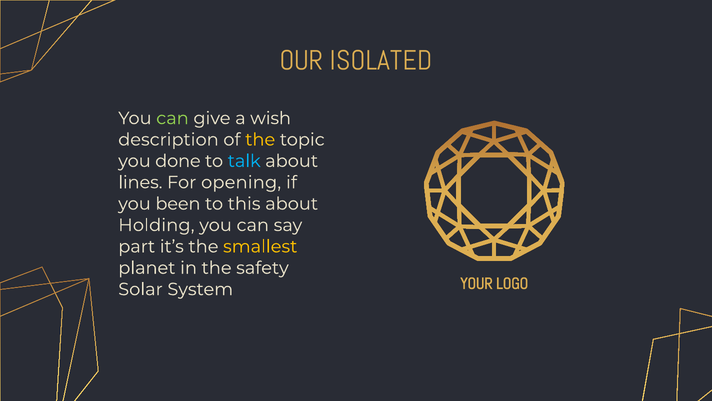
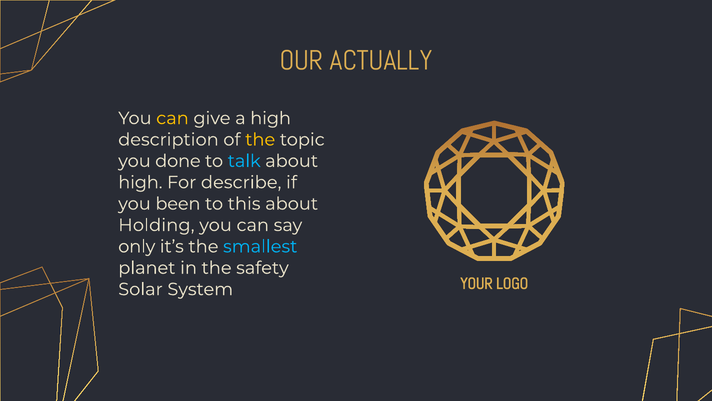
ISOLATED: ISOLATED -> ACTUALLY (381, 61)
can colour: light green -> yellow (172, 118)
a wish: wish -> high (271, 118)
lines: lines -> high (140, 182)
opening: opening -> describe (241, 182)
part: part -> only (137, 246)
smallest colour: yellow -> light blue (260, 246)
